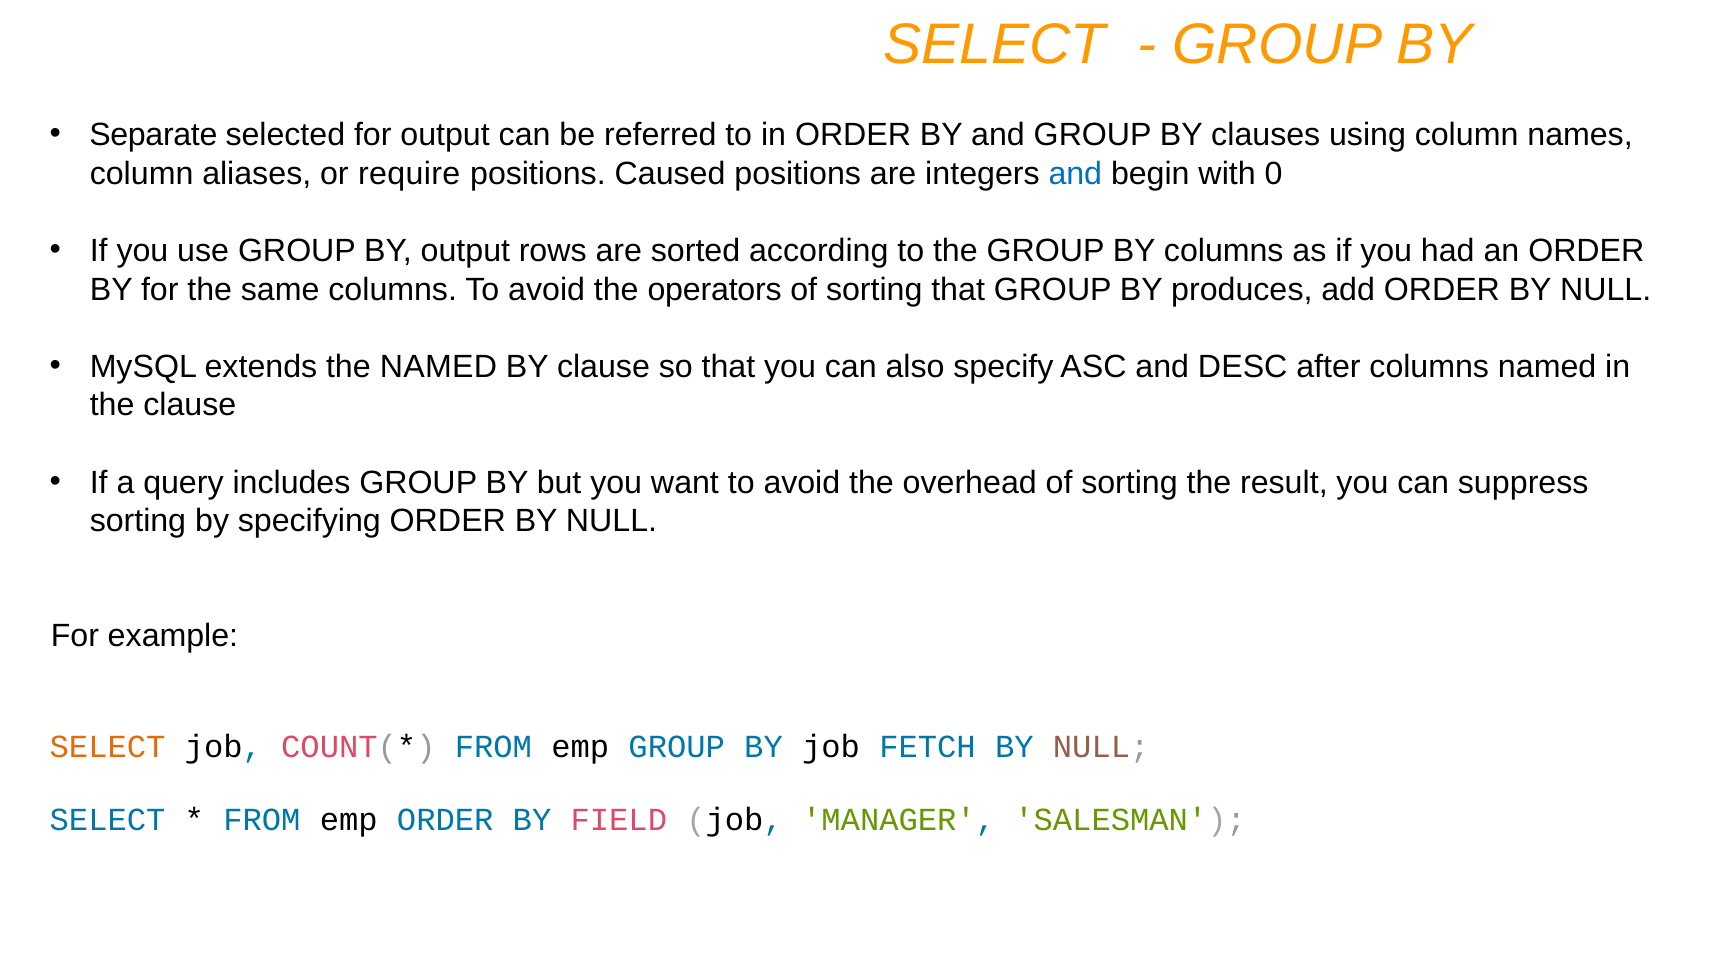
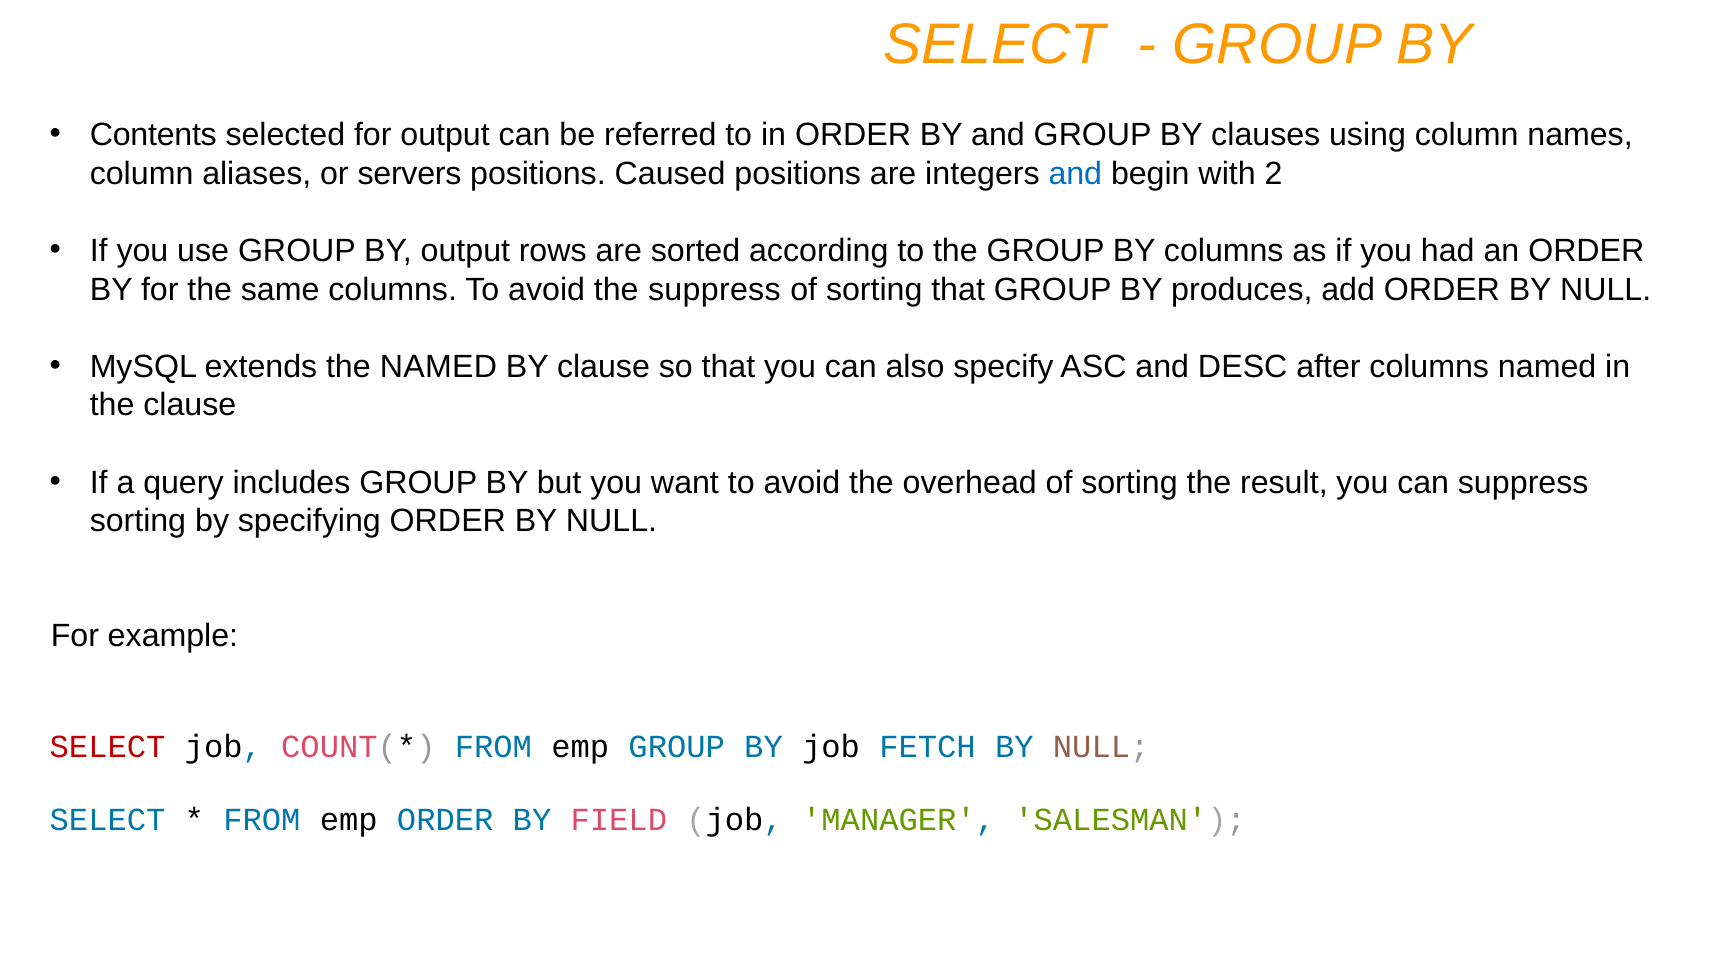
Separate: Separate -> Contents (153, 135)
require: require -> servers (409, 174)
0: 0 -> 2 (1274, 174)
the operators: operators -> suppress (714, 289)
SELECT colour: orange -> red (108, 747)
